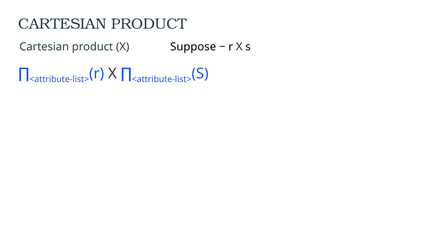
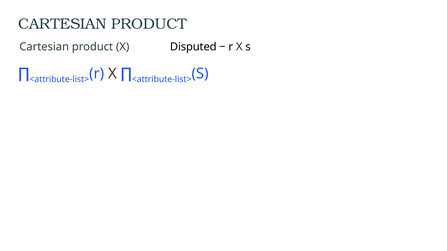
Suppose: Suppose -> Disputed (193, 47)
